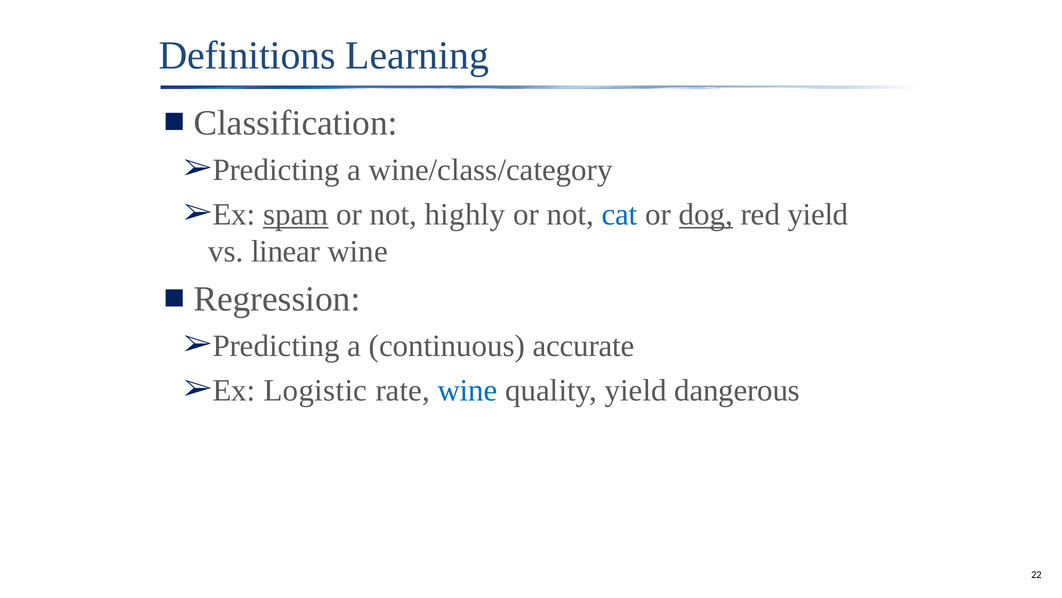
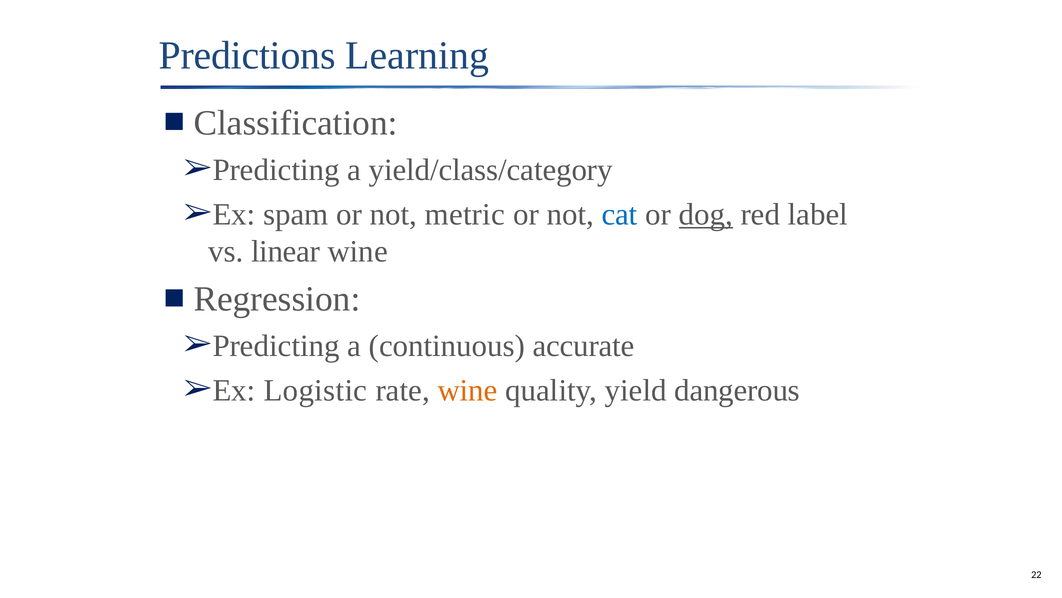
Definitions: Definitions -> Predictions (247, 56)
wine/class/category: wine/class/category -> yield/class/category (491, 170)
spam underline: present -> none (296, 214)
highly: highly -> metric (465, 214)
red yield: yield -> label (818, 214)
wine colour: blue -> orange (468, 390)
